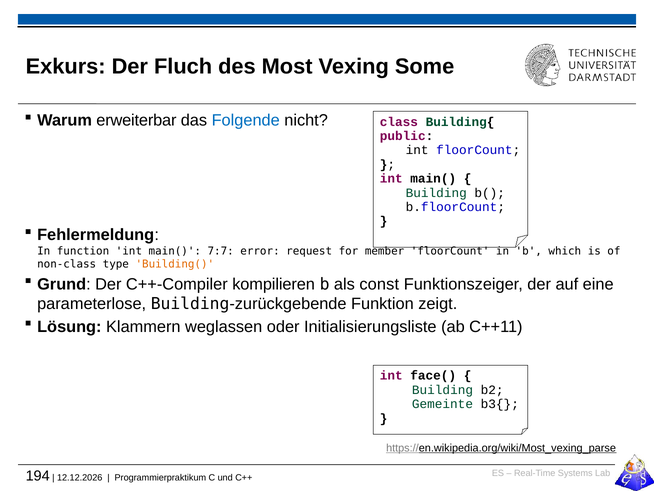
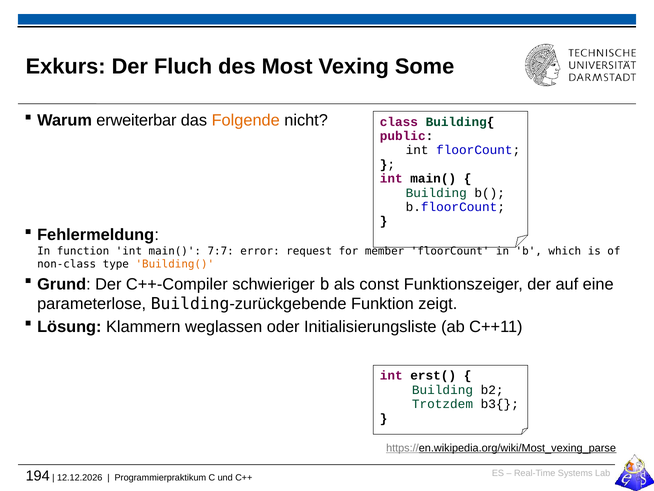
Folgende colour: blue -> orange (246, 120)
kompilieren: kompilieren -> schwieriger (274, 284)
face(: face( -> erst( (433, 375)
Gemeinte: Gemeinte -> Trotzdem (442, 404)
